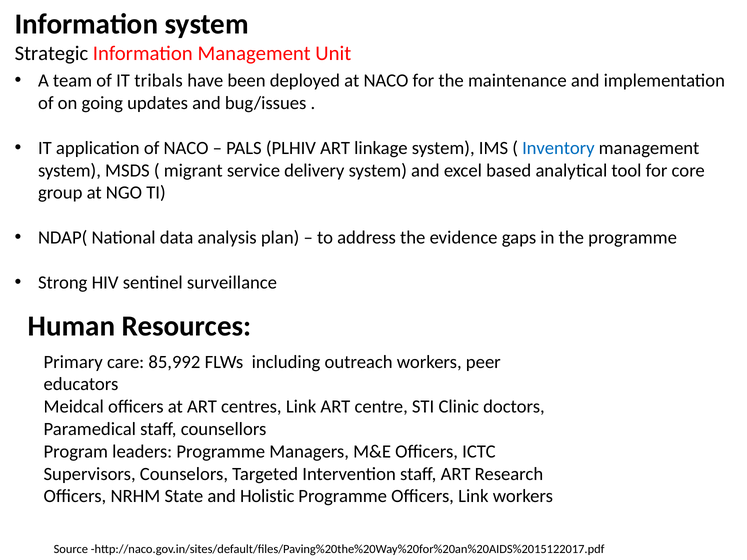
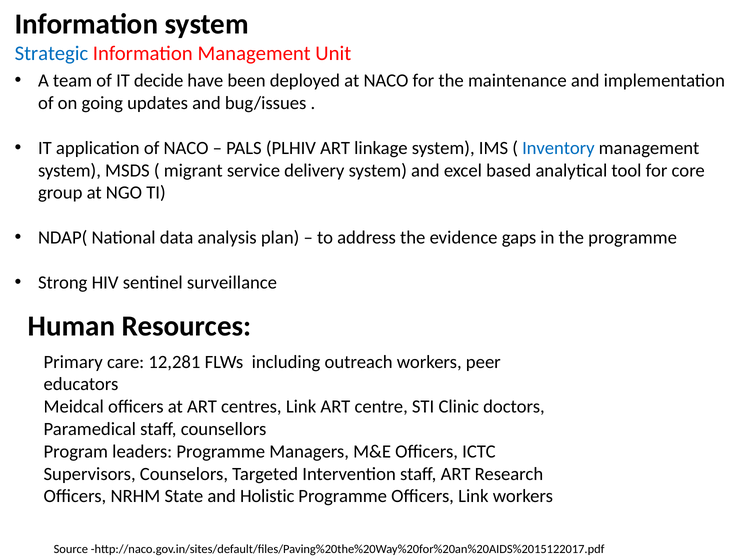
Strategic colour: black -> blue (51, 54)
tribals: tribals -> decide (159, 81)
85,992: 85,992 -> 12,281 (174, 362)
